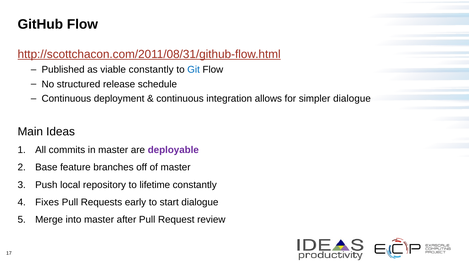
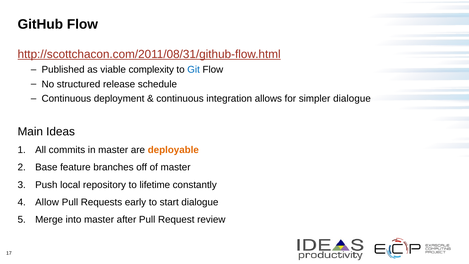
viable constantly: constantly -> complexity (151, 70)
deployable colour: purple -> orange (173, 150)
Fixes: Fixes -> Allow (47, 202)
